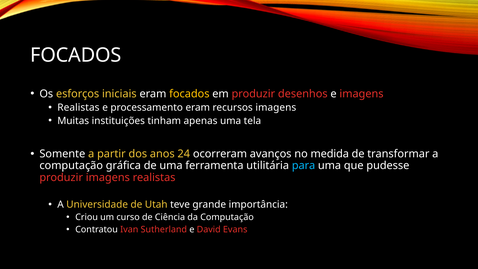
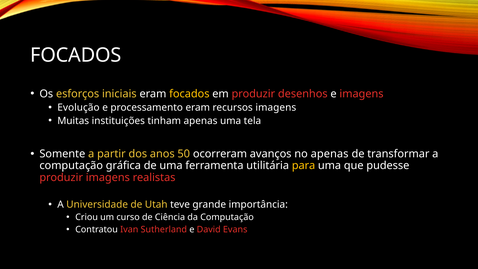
Realistas: Realistas -> Evolução (78, 107)
24: 24 -> 50 (184, 154)
no medida: medida -> apenas (330, 154)
para colour: light blue -> yellow (304, 166)
